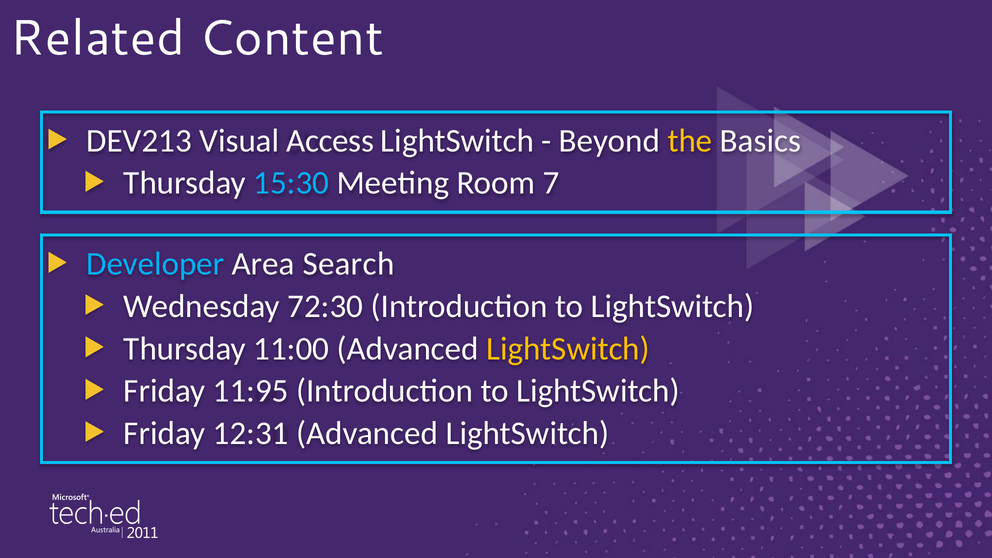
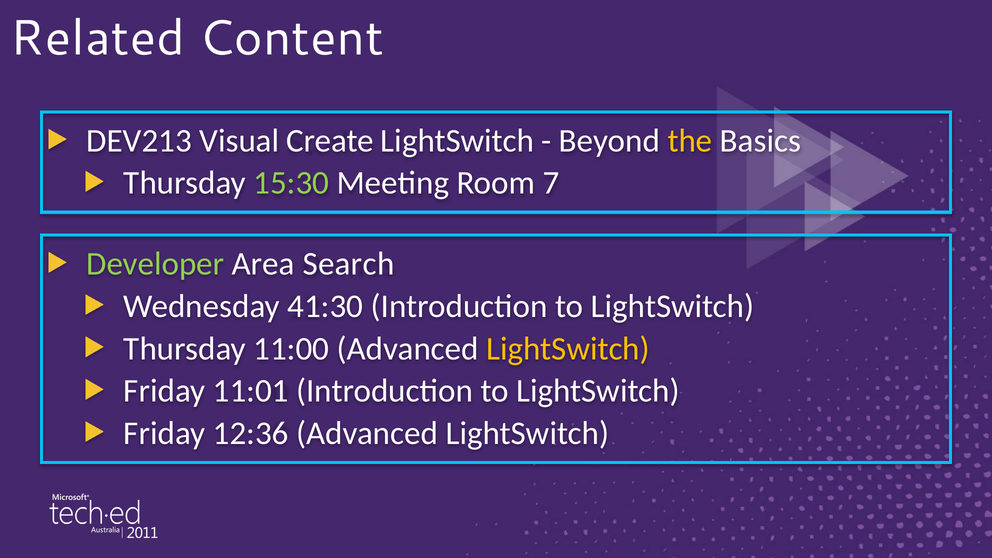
Access: Access -> Create (330, 141)
15:30 colour: light blue -> light green (291, 183)
Developer colour: light blue -> light green (155, 264)
72:30: 72:30 -> 41:30 (325, 306)
11:95: 11:95 -> 11:01 (251, 391)
12:31: 12:31 -> 12:36 (251, 433)
